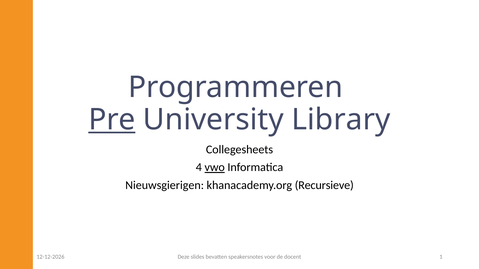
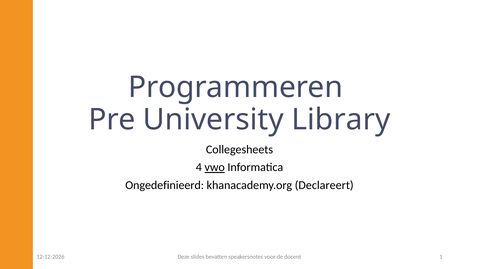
Pre underline: present -> none (112, 120)
Nieuwsgierigen: Nieuwsgierigen -> Ongedefinieerd (165, 186)
Recursieve: Recursieve -> Declareert (324, 186)
